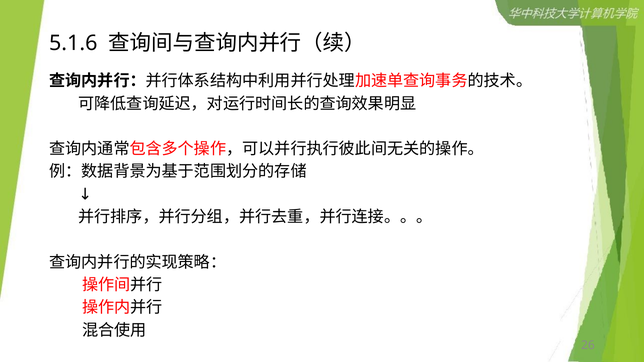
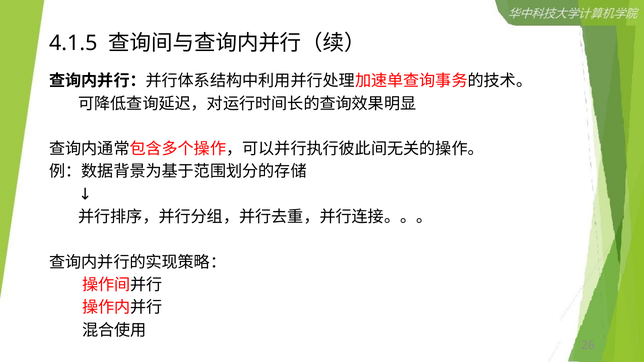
5.1.6: 5.1.6 -> 4.1.5 (73, 43)
